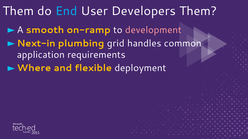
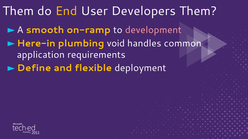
End colour: light blue -> yellow (66, 11)
Next-in: Next-in -> Here-in (36, 43)
grid: grid -> void (116, 43)
Where: Where -> Define (34, 68)
